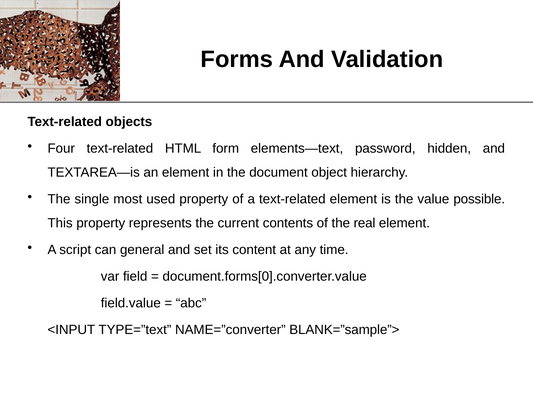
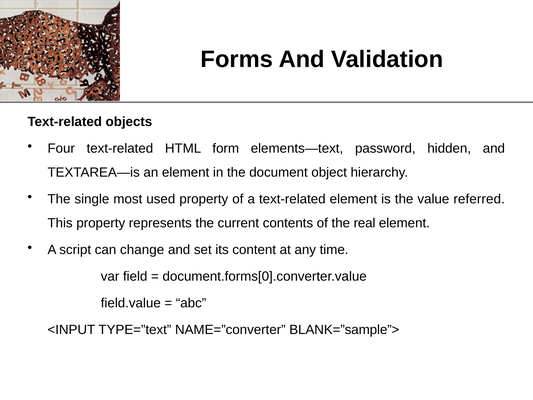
possible: possible -> referred (479, 199)
general: general -> change (142, 250)
